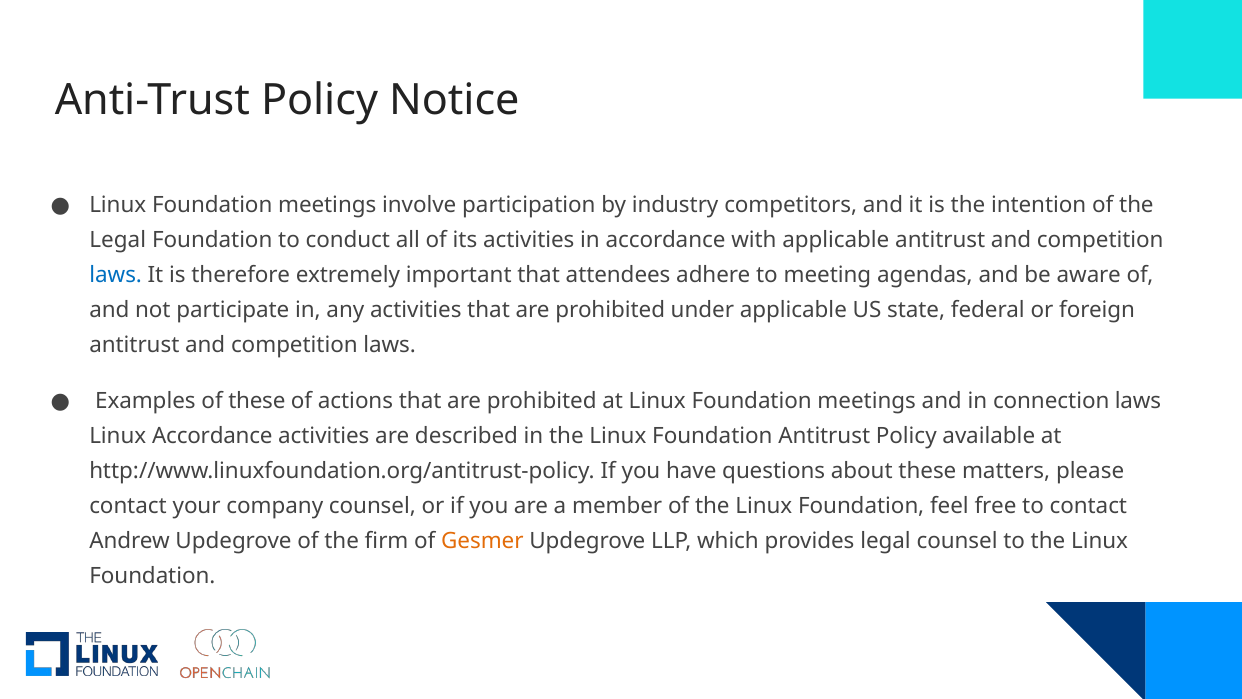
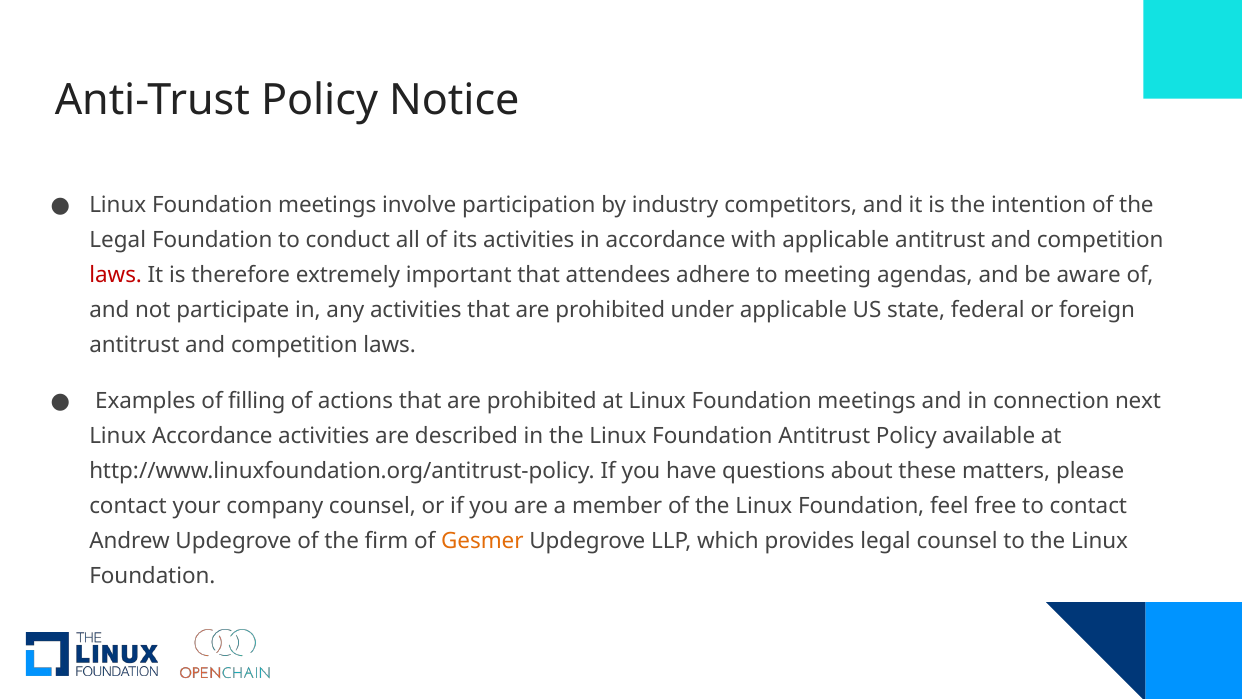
laws colour: blue -> red (116, 275)
of these: these -> filling (257, 401)
connection laws: laws -> next (1138, 401)
